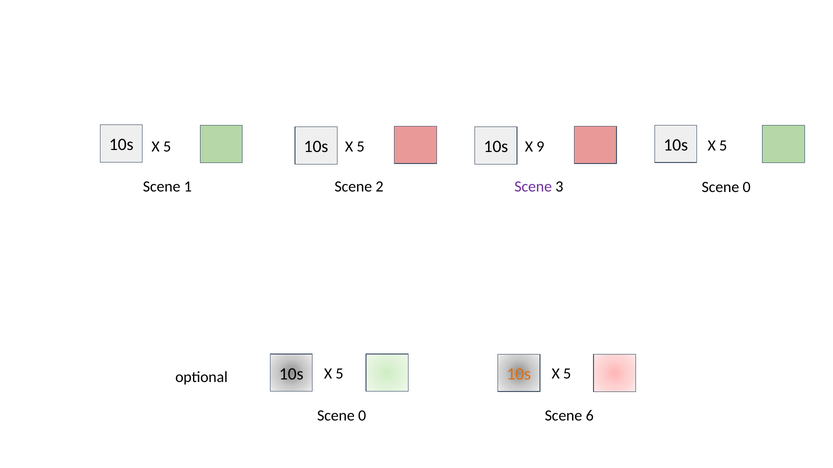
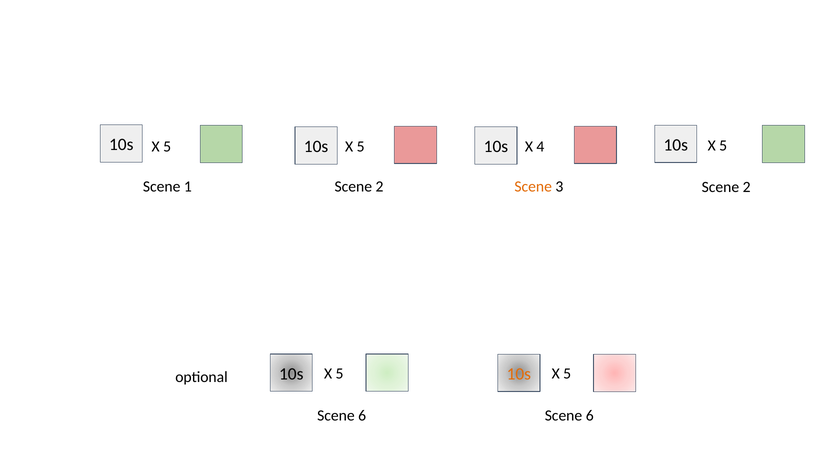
9: 9 -> 4 (540, 147)
Scene colour: purple -> orange (533, 187)
0: 0 -> 2 (747, 187)
0: 0 -> 6 (362, 416)
